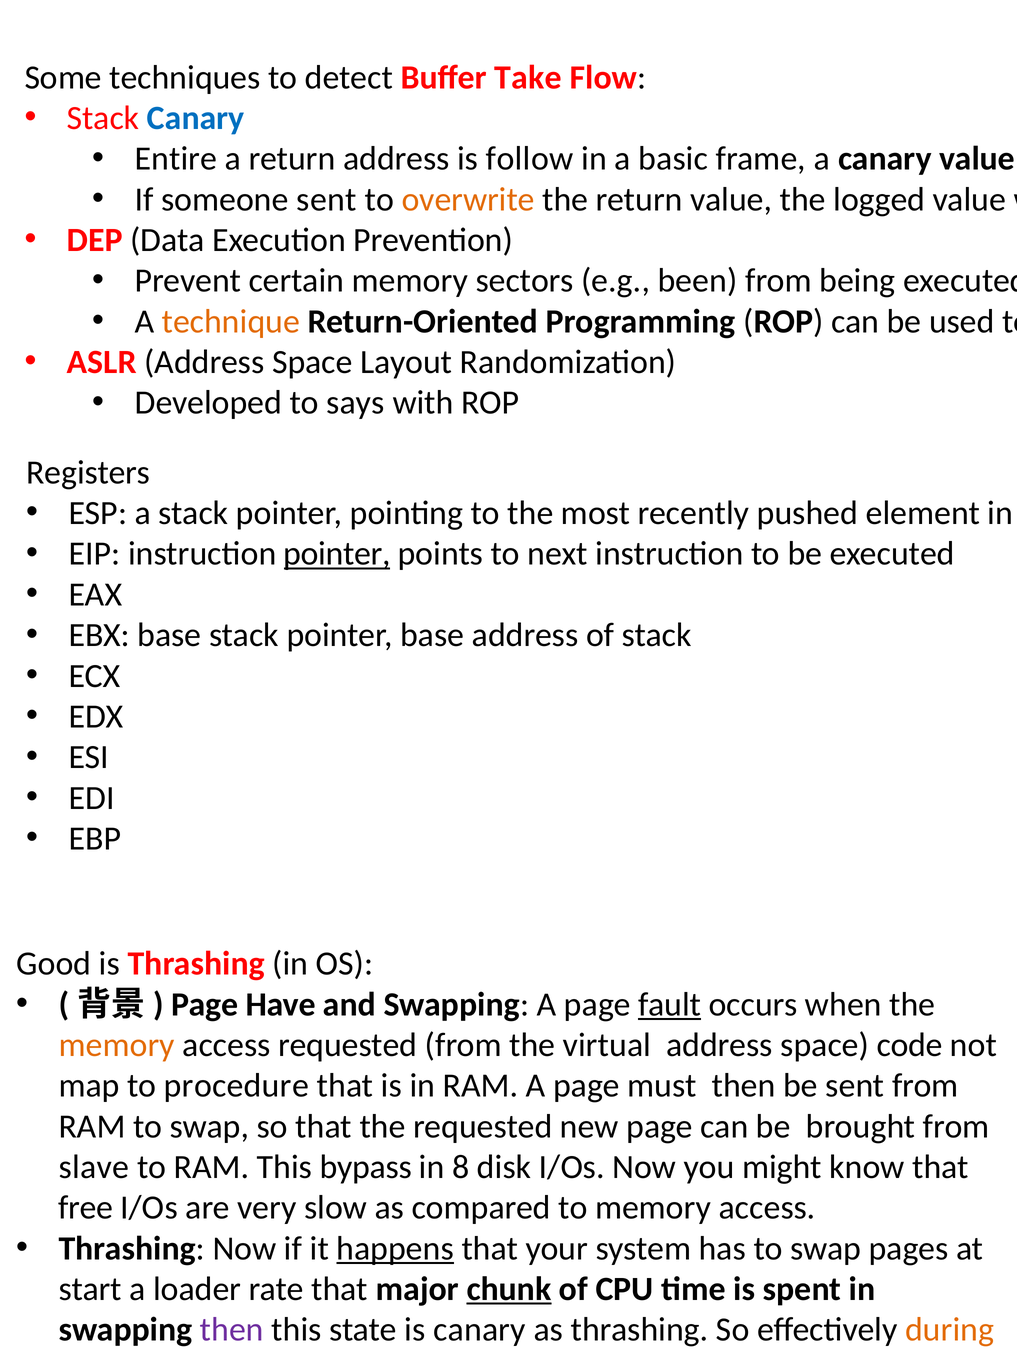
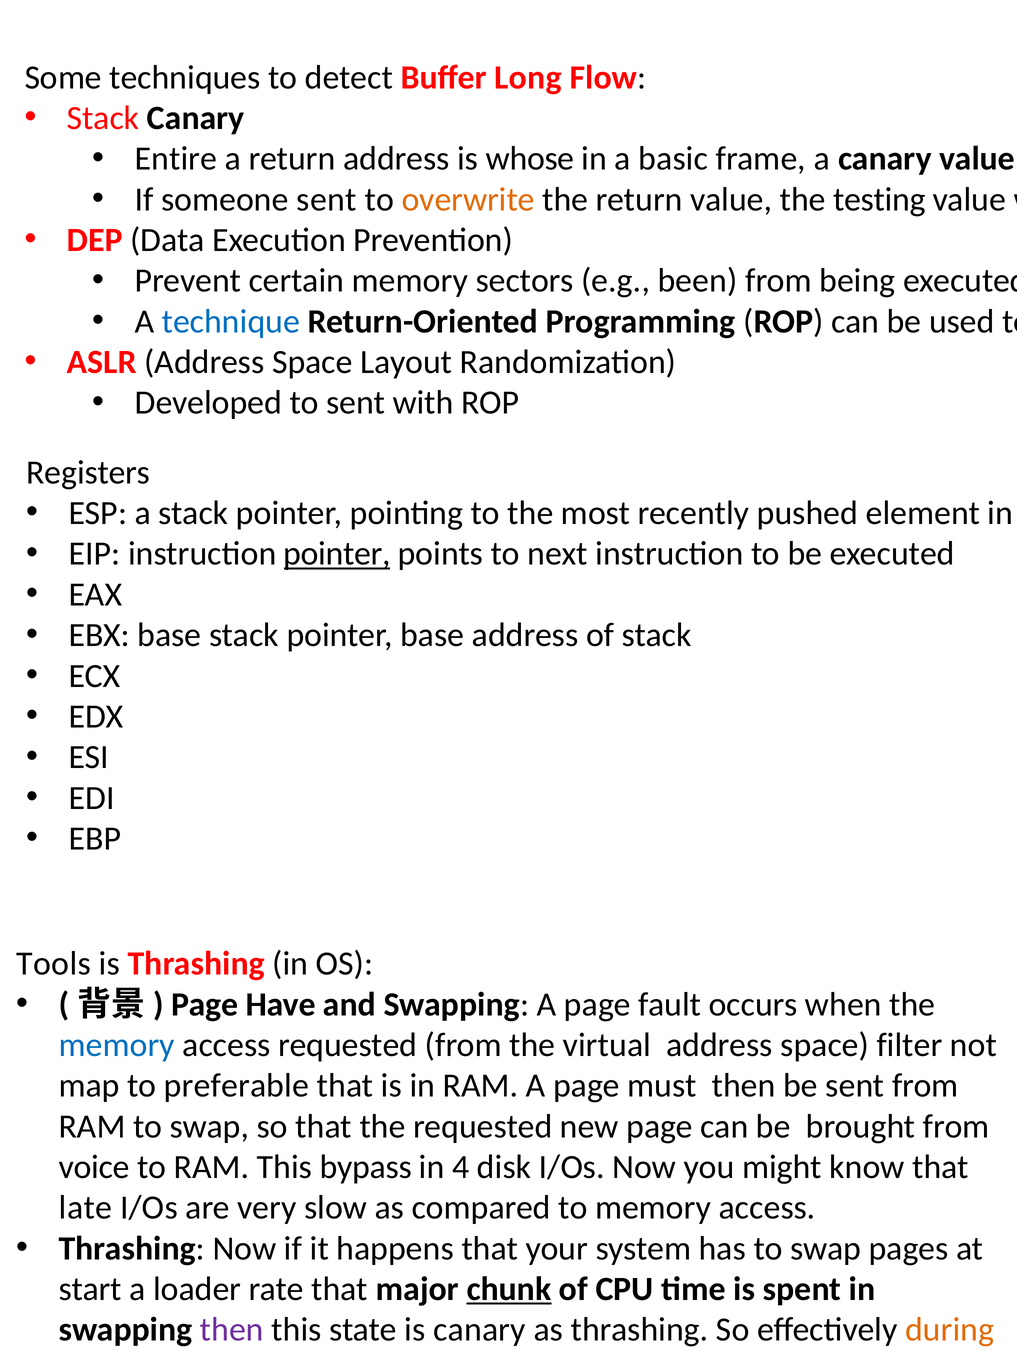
Take: Take -> Long (528, 77)
Canary colour: blue -> black (196, 118)
follow: follow -> whose (530, 159)
logged: logged -> testing (879, 199)
technique colour: orange -> blue (231, 321)
to says: says -> sent (356, 403)
Good: Good -> Tools (54, 964)
fault underline: present -> none (670, 1004)
memory colour: orange -> blue (117, 1045)
code: code -> filter (909, 1045)
procedure: procedure -> preferable (236, 1086)
slave: slave -> voice (94, 1167)
8: 8 -> 4 (461, 1167)
free: free -> late (86, 1208)
happens underline: present -> none (395, 1248)
